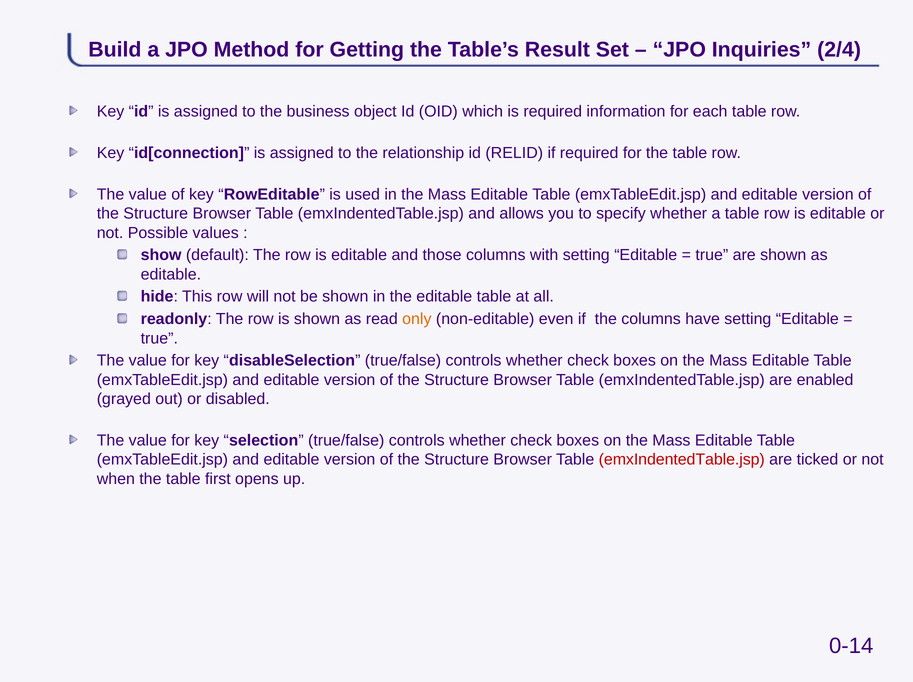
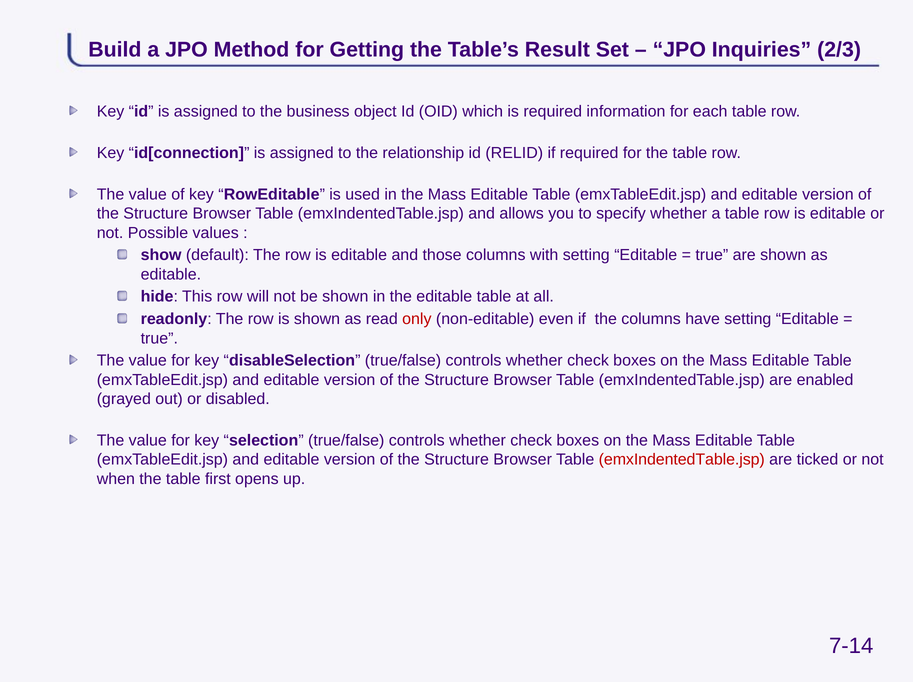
2/4: 2/4 -> 2/3 (839, 50)
only colour: orange -> red (417, 319)
0-14: 0-14 -> 7-14 (851, 646)
